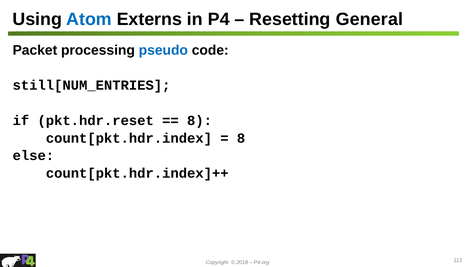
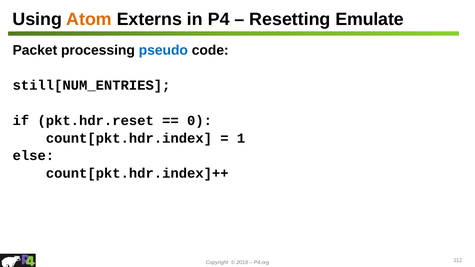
Atom colour: blue -> orange (89, 19)
General: General -> Emulate (370, 19)
8: 8 -> 0 (200, 121)
8: 8 -> 1 (241, 138)
